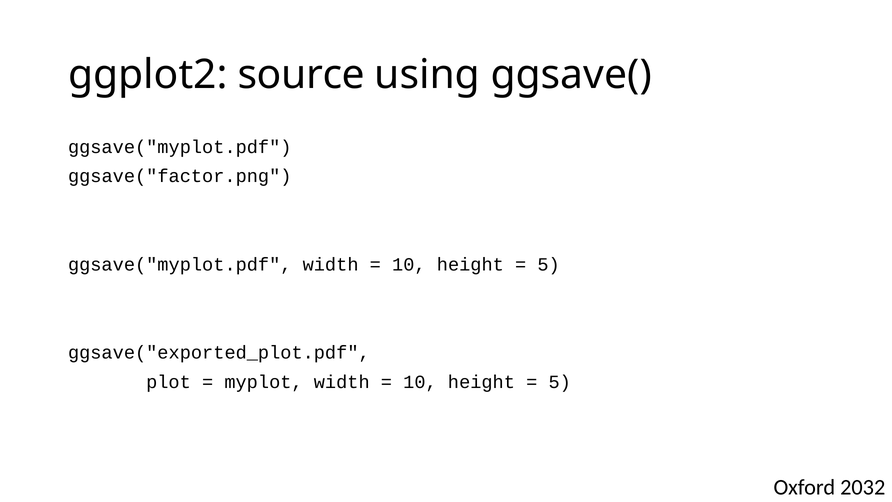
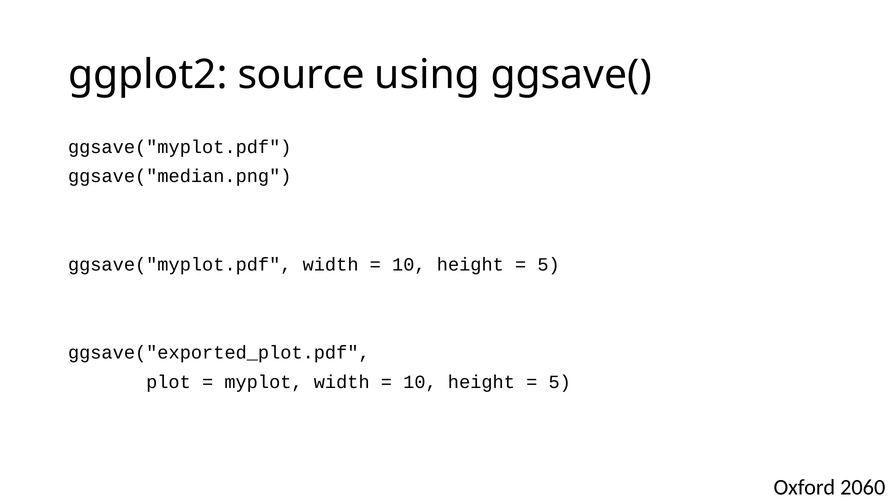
ggsave("factor.png: ggsave("factor.png -> ggsave("median.png (180, 176)
2032: 2032 -> 2060 (863, 487)
